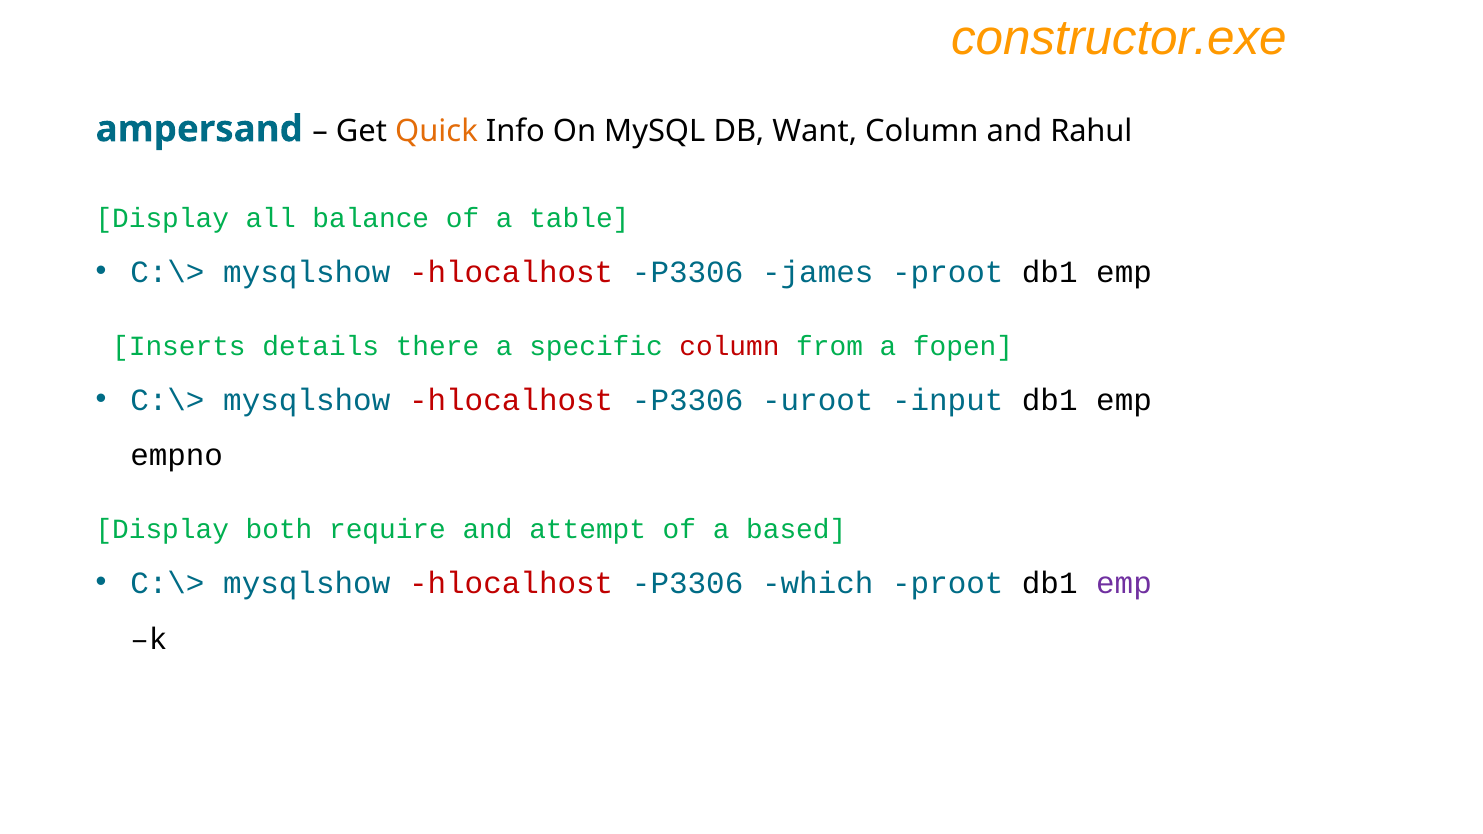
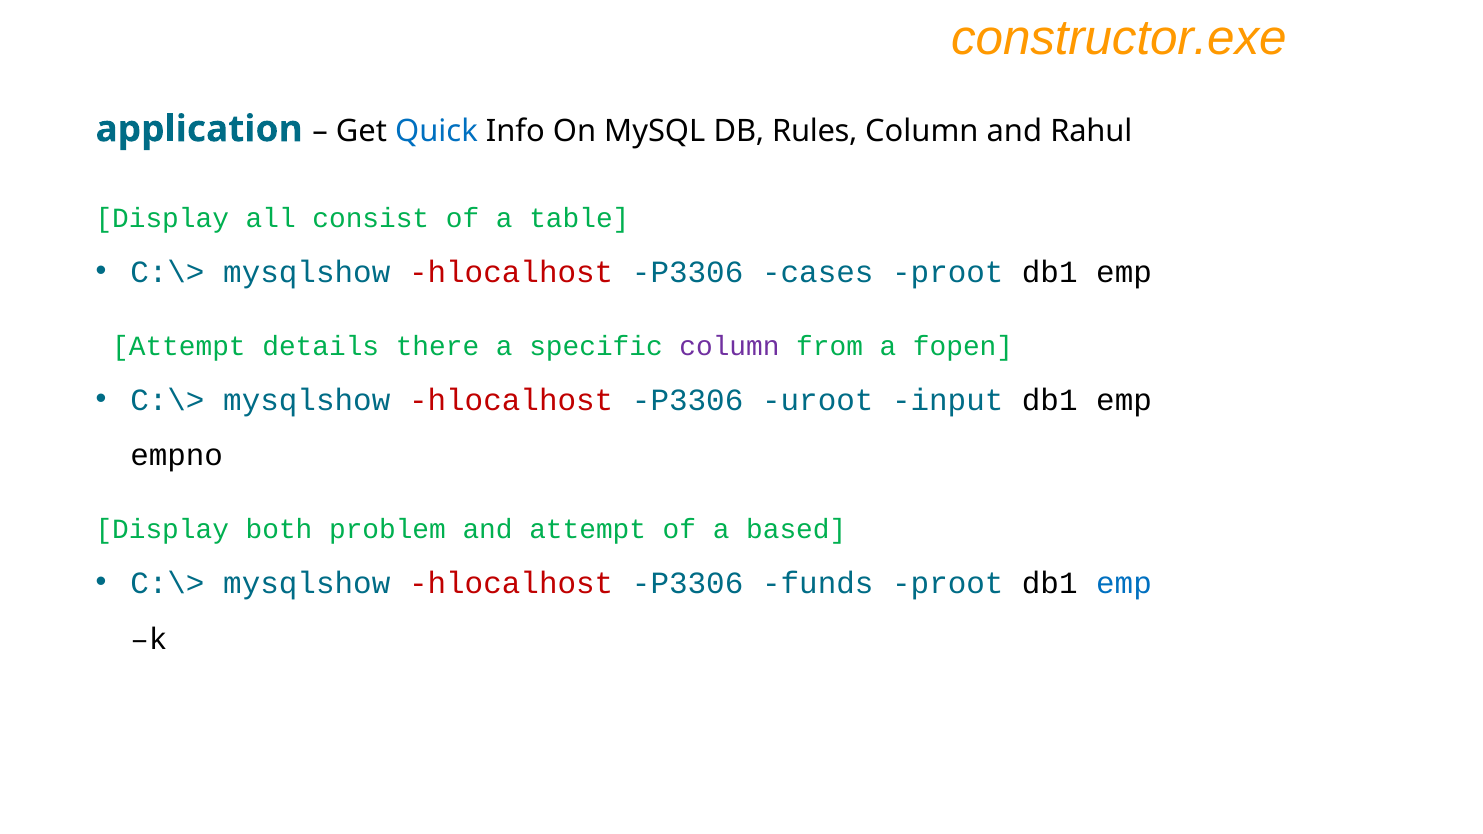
ampersand: ampersand -> application (199, 129)
Quick colour: orange -> blue (436, 131)
Want: Want -> Rules (815, 131)
balance: balance -> consist (371, 218)
james: james -> cases (818, 272)
Inserts: Inserts -> Attempt (179, 346)
column colour: red -> purple (729, 346)
require: require -> problem (387, 530)
which: which -> funds (818, 584)
emp colour: purple -> blue (1124, 584)
